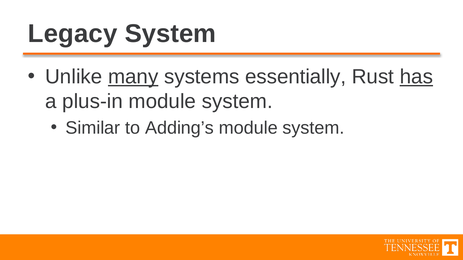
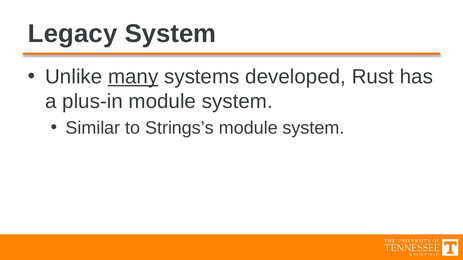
essentially: essentially -> developed (296, 77)
has underline: present -> none (416, 77)
Adding’s: Adding’s -> Strings’s (179, 128)
